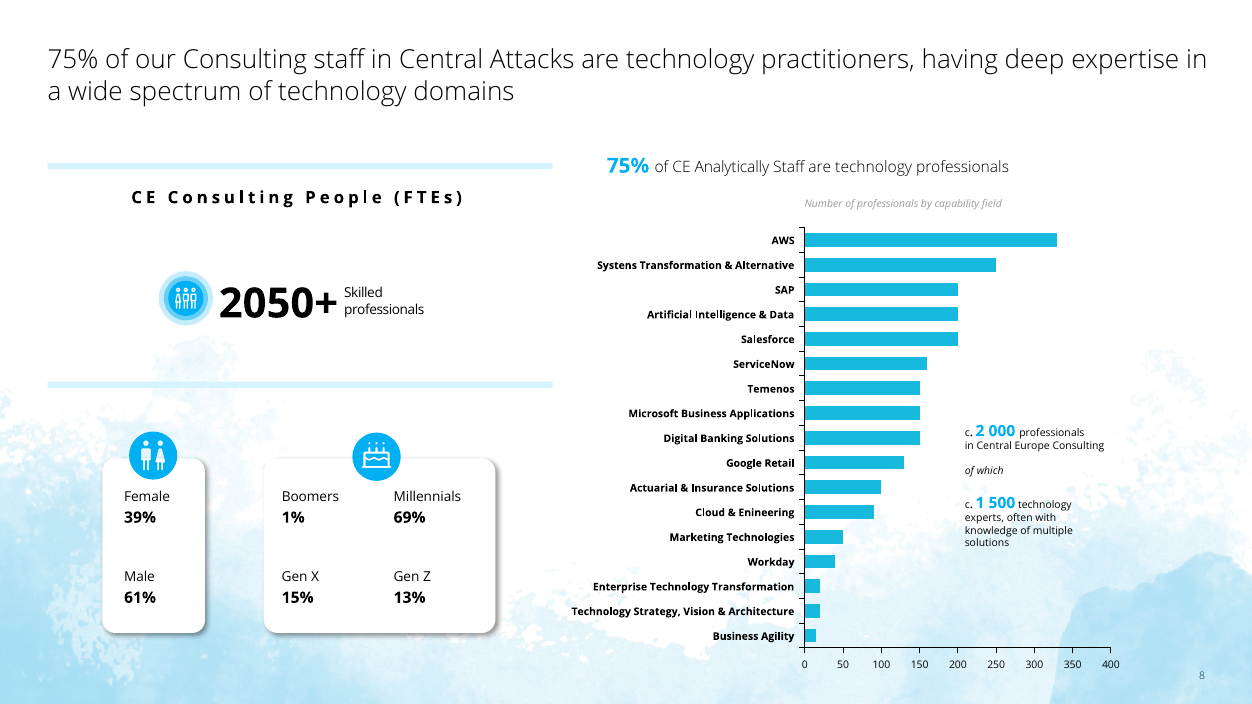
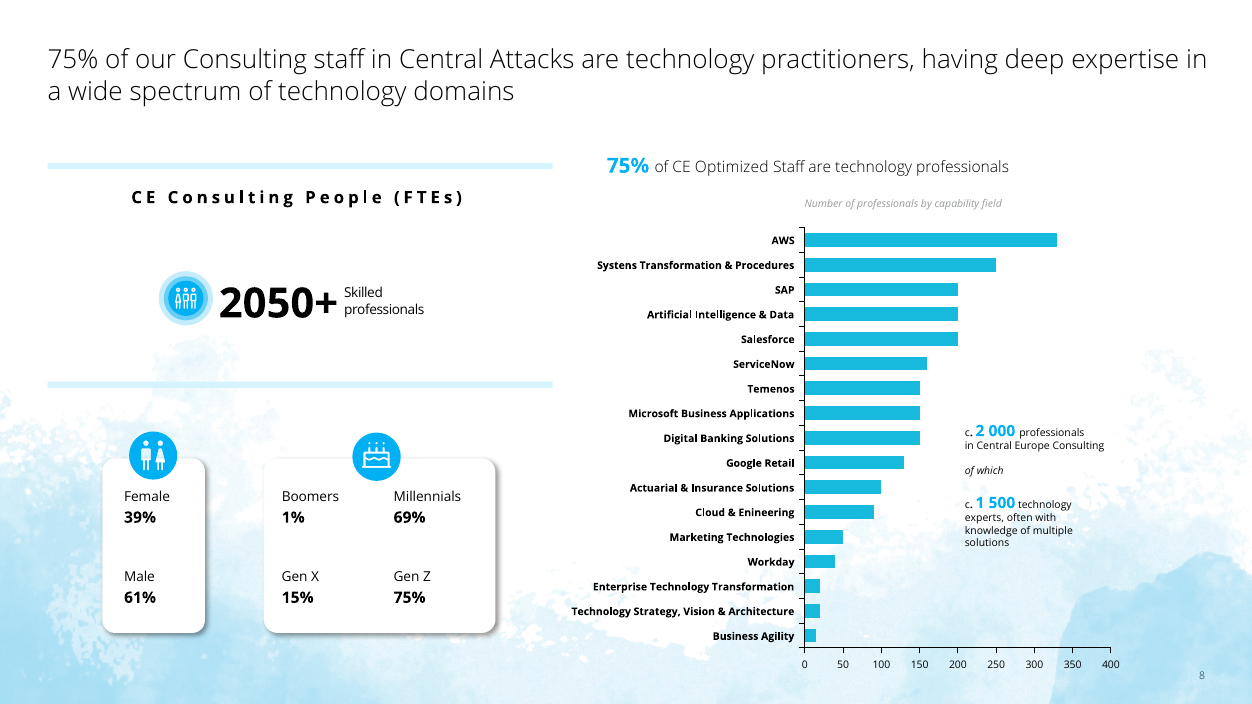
Analytically: Analytically -> Optimized (732, 168)
Alternative: Alternative -> Procedures (765, 266)
13%: 13% -> 75% (410, 598)
